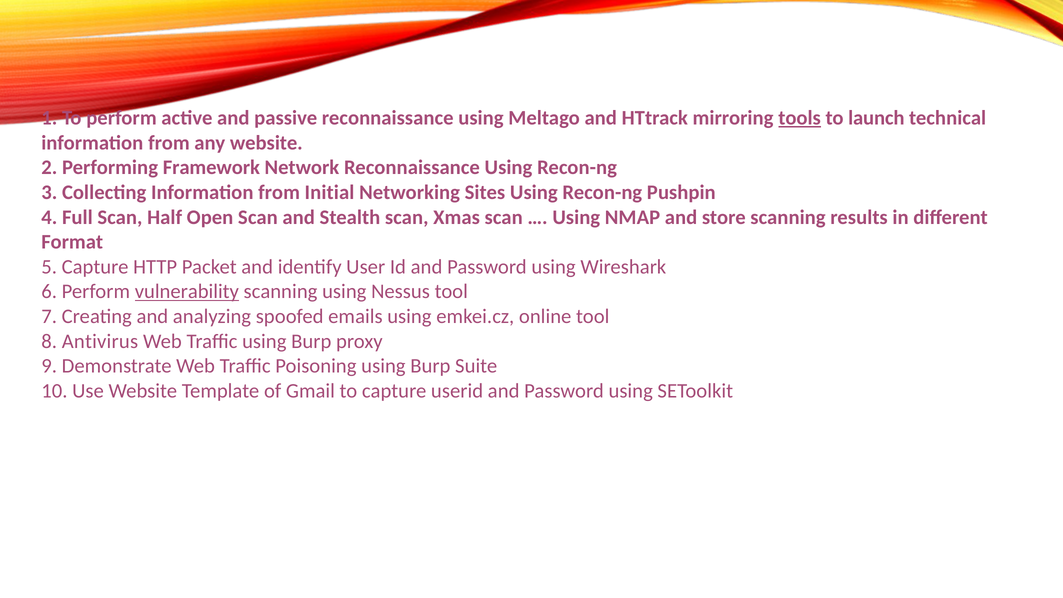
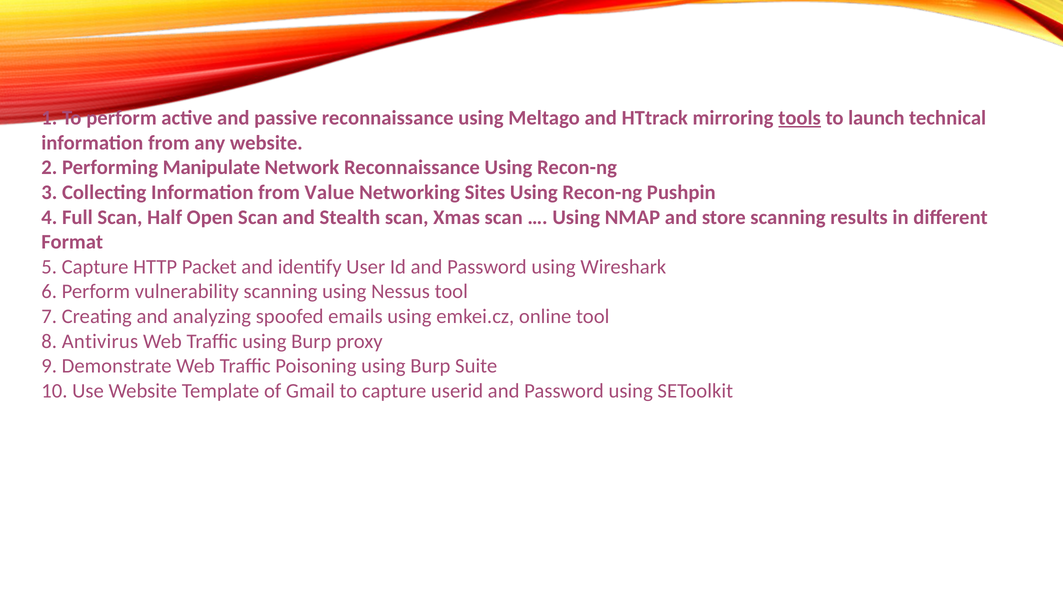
Framework: Framework -> Manipulate (211, 168)
Initial: Initial -> Value (329, 192)
vulnerability underline: present -> none (187, 292)
